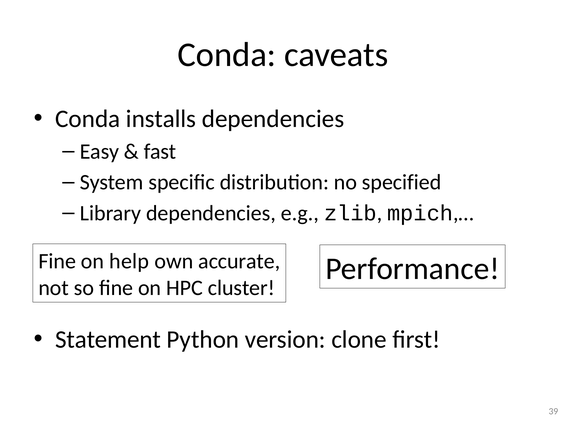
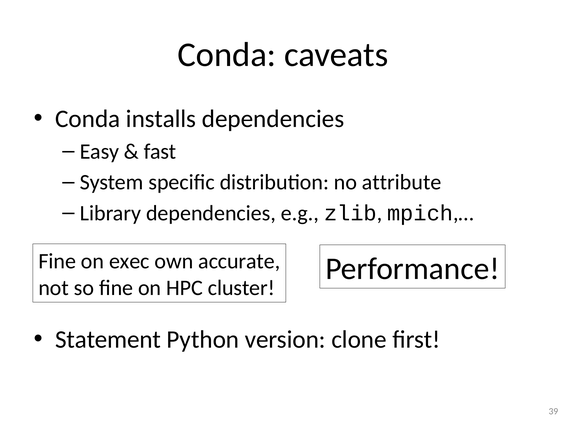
specified: specified -> attribute (402, 182)
help: help -> exec (129, 261)
